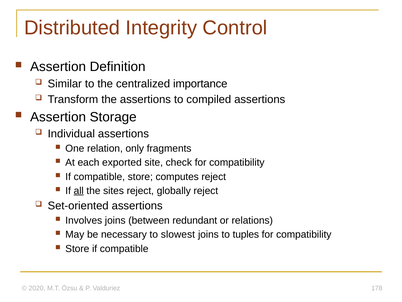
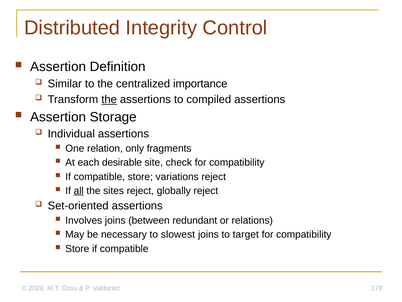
the underline: none -> present (109, 99)
exported: exported -> desirable (122, 162)
computes: computes -> variations (177, 176)
tuples: tuples -> target (246, 234)
